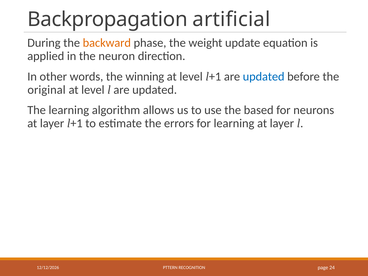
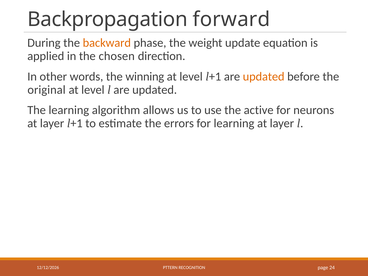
artificial: artificial -> forward (231, 19)
neuron: neuron -> chosen (117, 56)
updated colour: blue -> orange (264, 77)
based: based -> active (259, 110)
